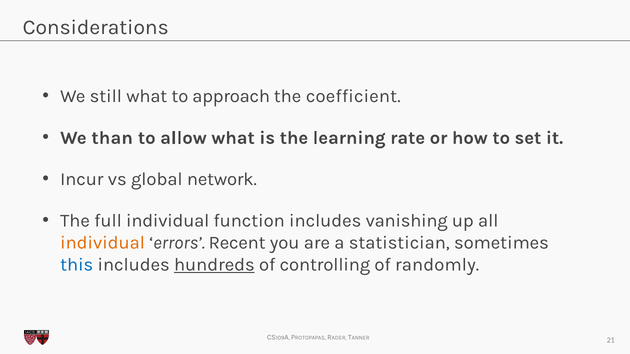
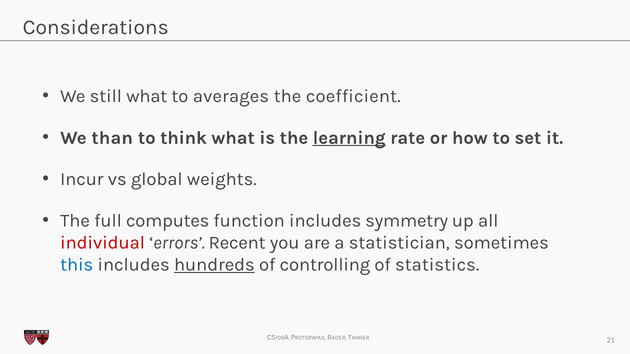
approach: approach -> averages (231, 96)
allow: allow -> think (184, 138)
learning underline: none -> present (349, 138)
network: network -> weights (222, 179)
full individual: individual -> computes (168, 221)
vanishing: vanishing -> symmetry (407, 221)
individual colour: orange -> red (103, 243)
randomly: randomly -> statistics (437, 265)
